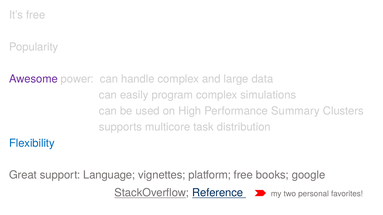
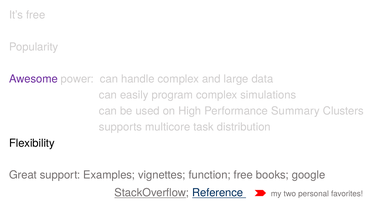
Flexibility colour: blue -> black (32, 143)
Language: Language -> Examples (109, 175)
platform: platform -> function (210, 175)
